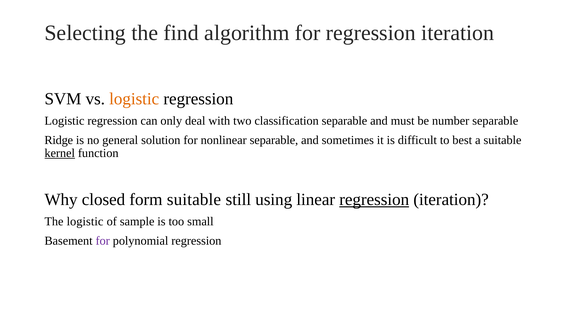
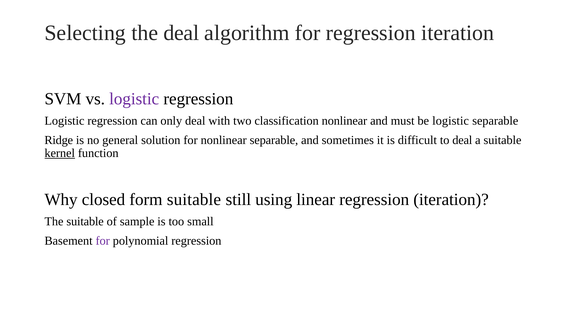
the find: find -> deal (181, 33)
logistic colour: orange -> purple (134, 99)
classification separable: separable -> nonlinear (344, 121)
be number: number -> logistic (451, 121)
to best: best -> deal (462, 140)
regression underline: present -> none (374, 199)
The logistic: logistic -> suitable (85, 221)
